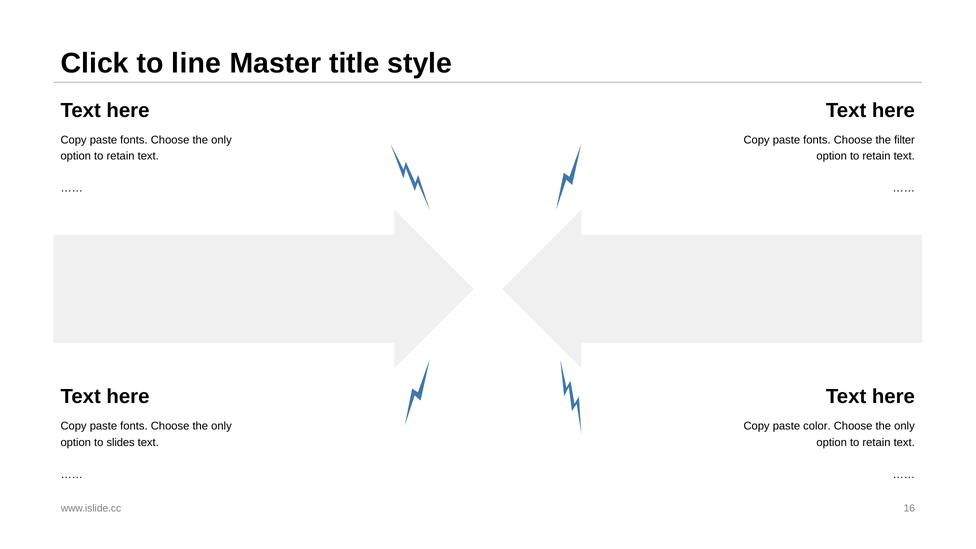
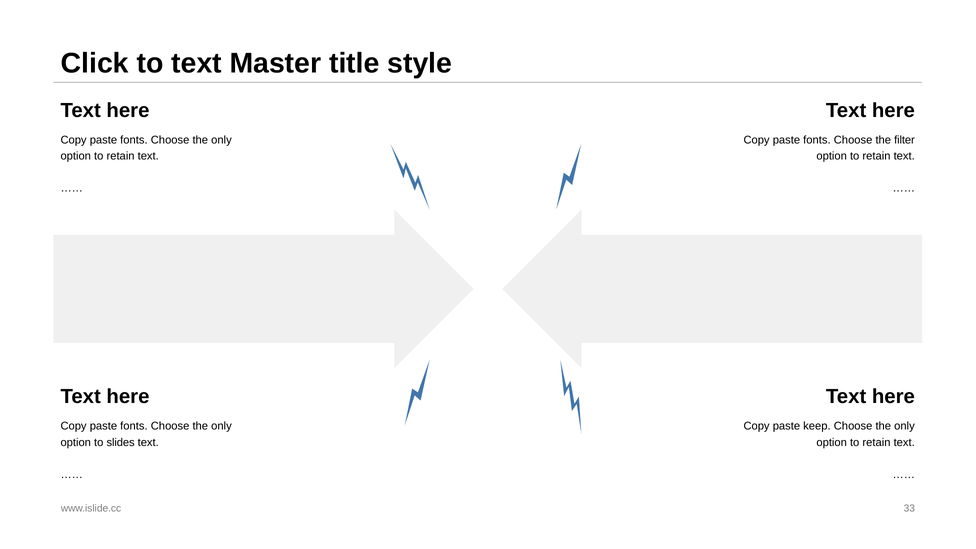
to line: line -> text (197, 63)
color: color -> keep (817, 426)
16: 16 -> 33 (909, 509)
